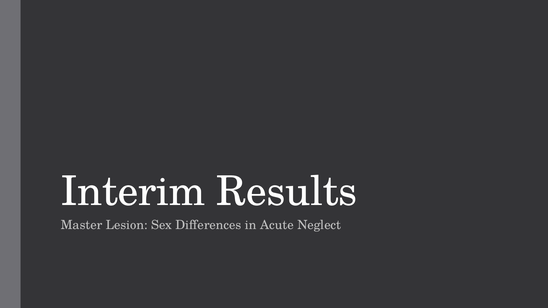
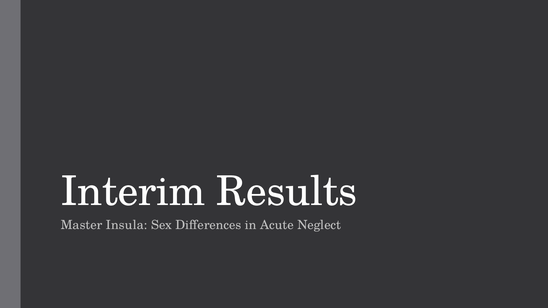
Lesion: Lesion -> Insula (127, 225)
